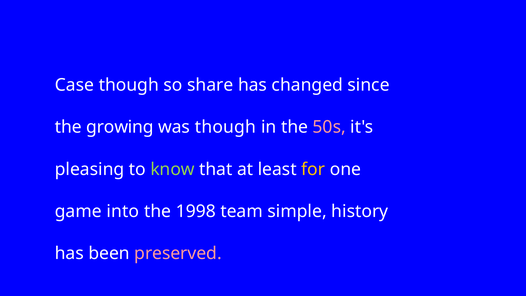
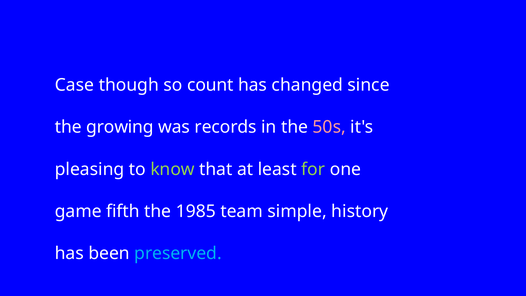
share: share -> count (210, 85)
was though: though -> records (226, 127)
for colour: yellow -> light green (313, 169)
into: into -> fifth (123, 211)
1998: 1998 -> 1985 (196, 211)
preserved colour: pink -> light blue (178, 253)
